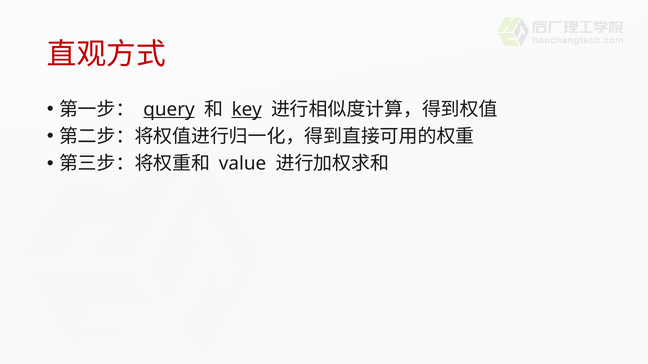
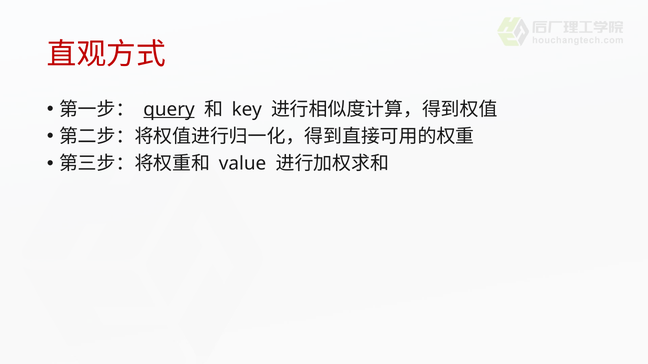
key underline: present -> none (247, 110)
